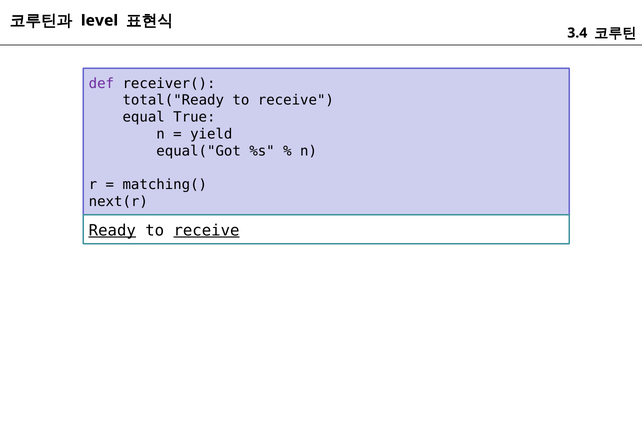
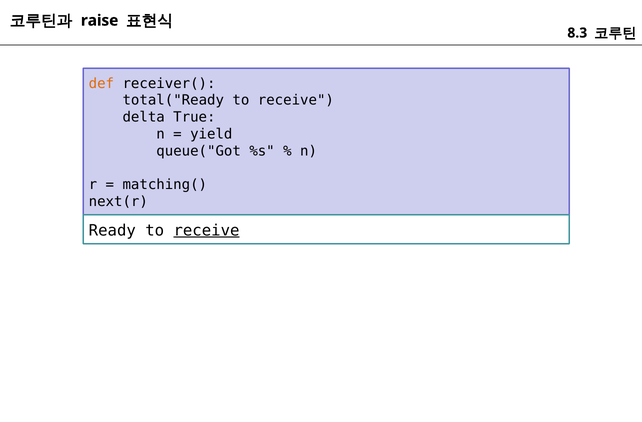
level: level -> raise (100, 20)
3.4: 3.4 -> 8.3 (577, 33)
def colour: purple -> orange (101, 83)
equal: equal -> delta (144, 117)
equal("Got: equal("Got -> queue("Got (199, 151)
Ready underline: present -> none (112, 230)
